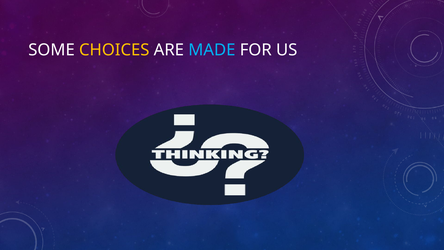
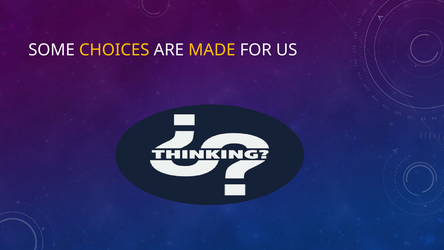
MADE colour: light blue -> yellow (212, 50)
